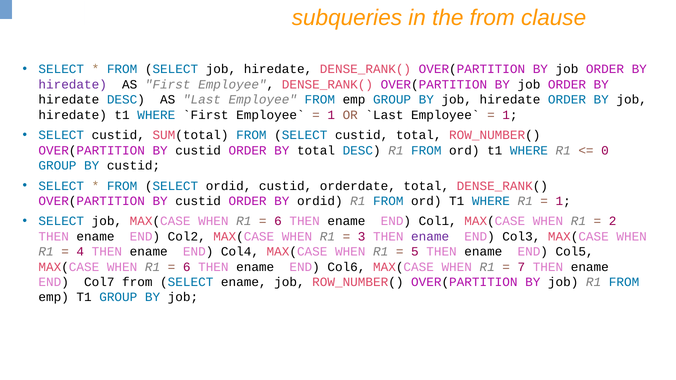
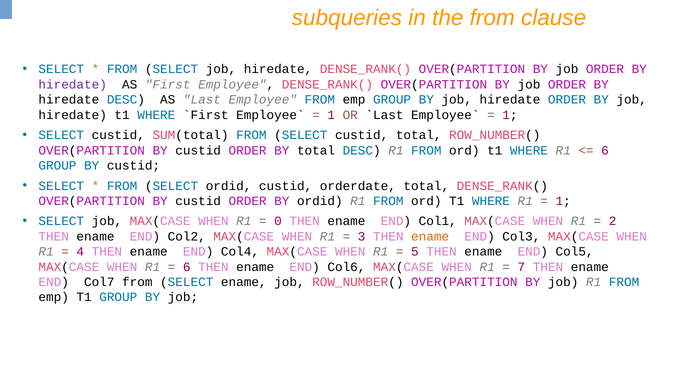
0: 0 -> 6 (605, 150)
6: 6 -> 0 (278, 221)
ename colour: purple -> orange (430, 237)
